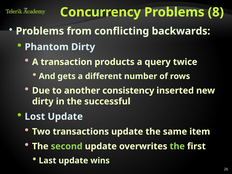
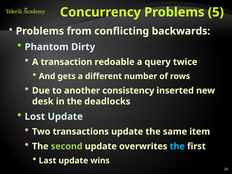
8: 8 -> 5 (216, 12)
products: products -> redoable (115, 62)
dirty: dirty -> desk (43, 101)
successful: successful -> deadlocks (107, 101)
the colour: light green -> light blue (177, 146)
